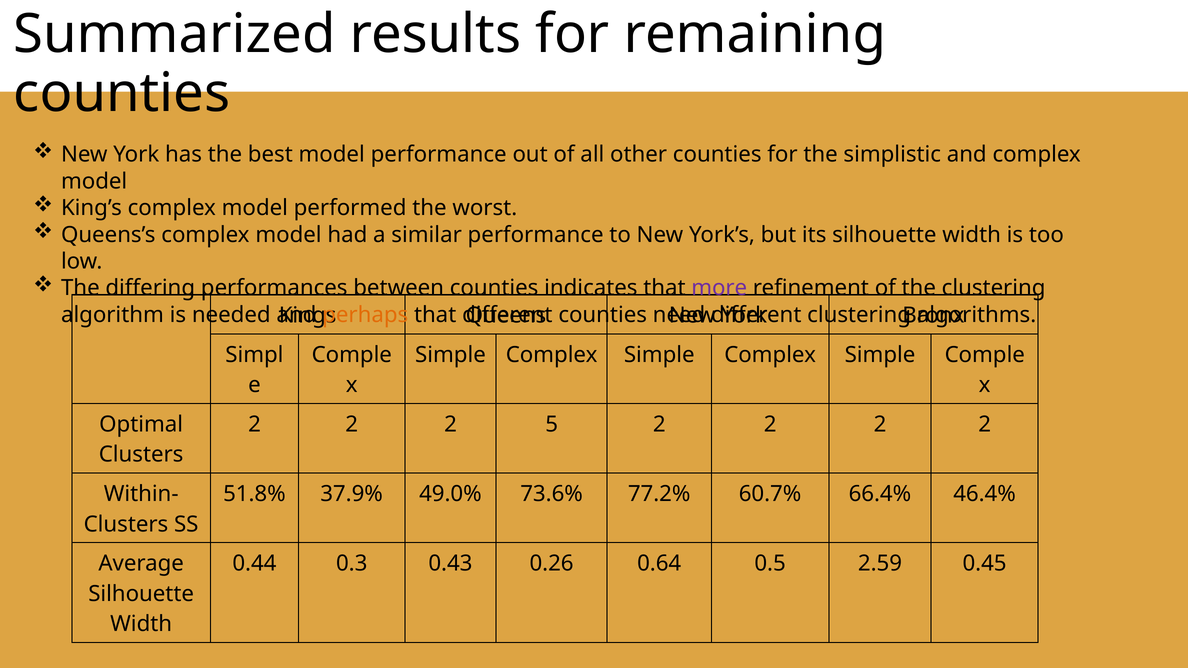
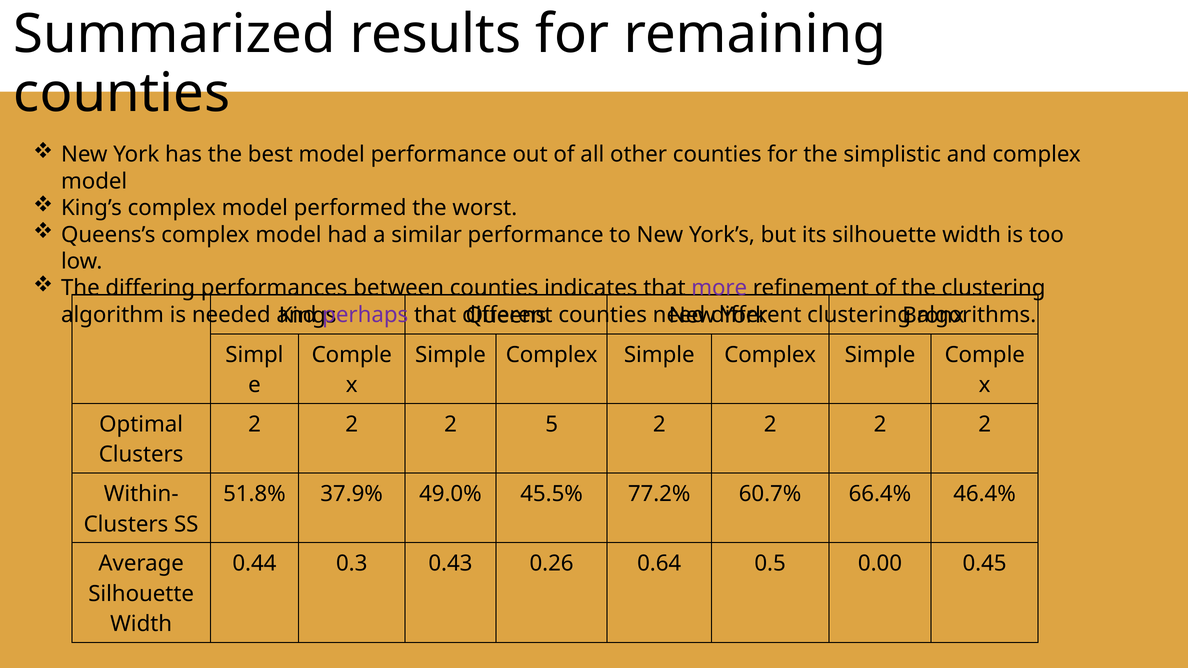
perhaps colour: orange -> purple (365, 315)
73.6%: 73.6% -> 45.5% (552, 494)
2.59: 2.59 -> 0.00 (880, 564)
